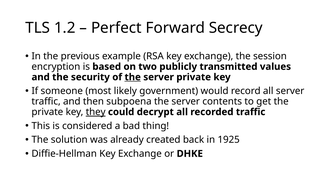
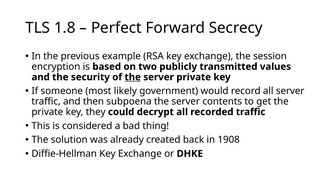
1.2: 1.2 -> 1.8 (65, 28)
they underline: present -> none (96, 112)
1925: 1925 -> 1908 (229, 140)
